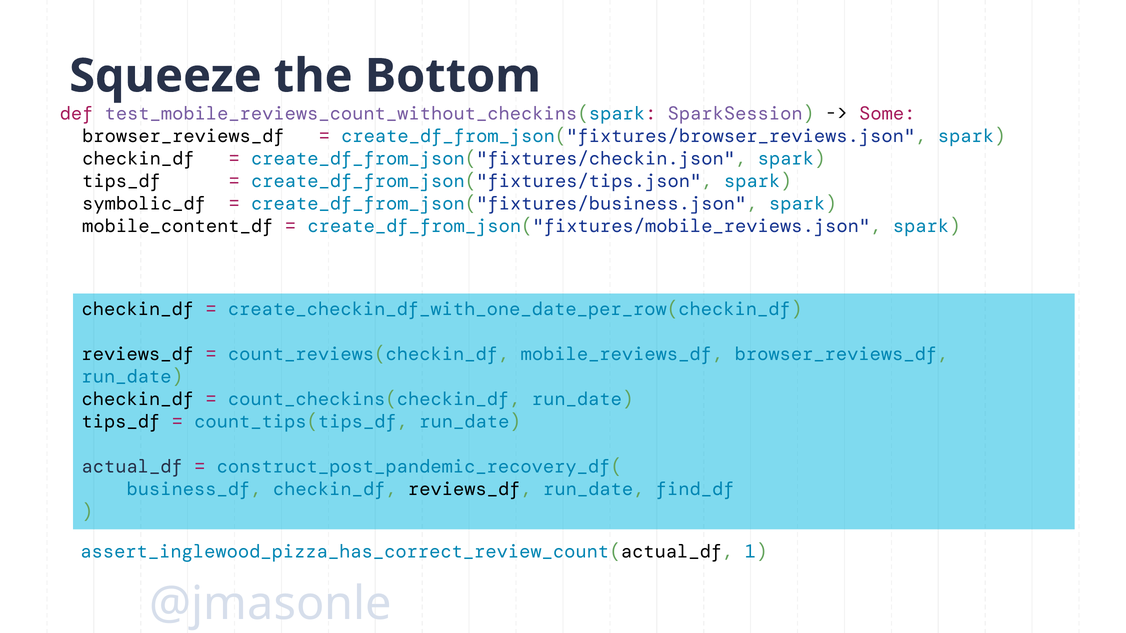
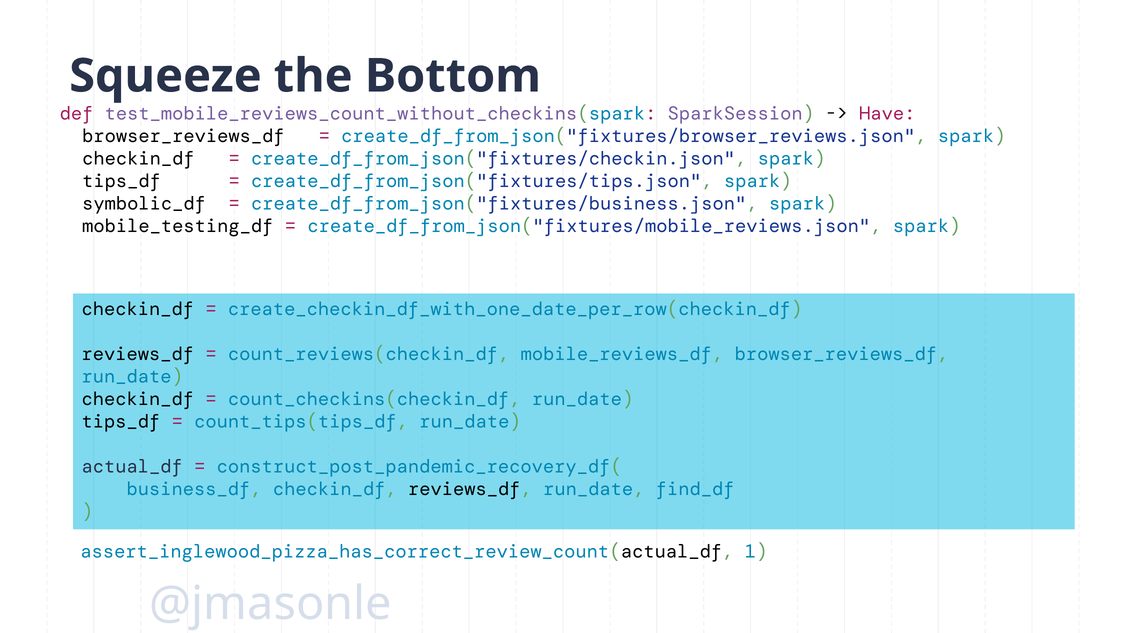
Some: Some -> Have (887, 113)
mobile_content_df: mobile_content_df -> mobile_testing_df (178, 226)
